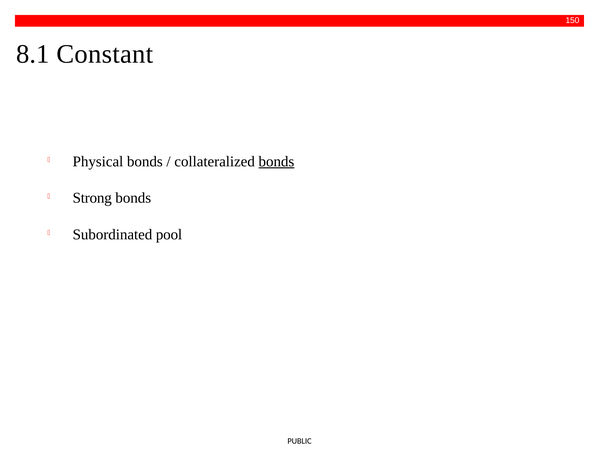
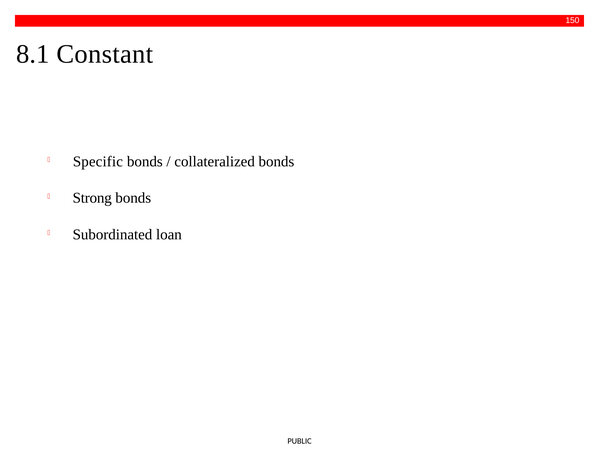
Physical: Physical -> Specific (98, 162)
bonds underline: present -> none (276, 162)
pool: pool -> loan (169, 235)
